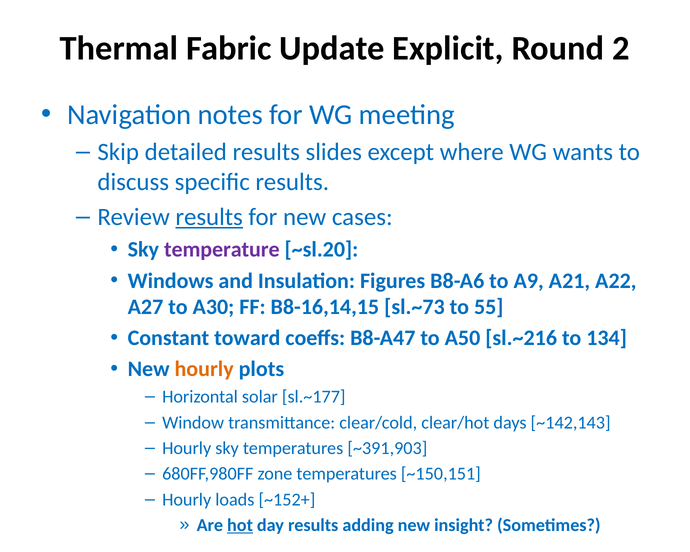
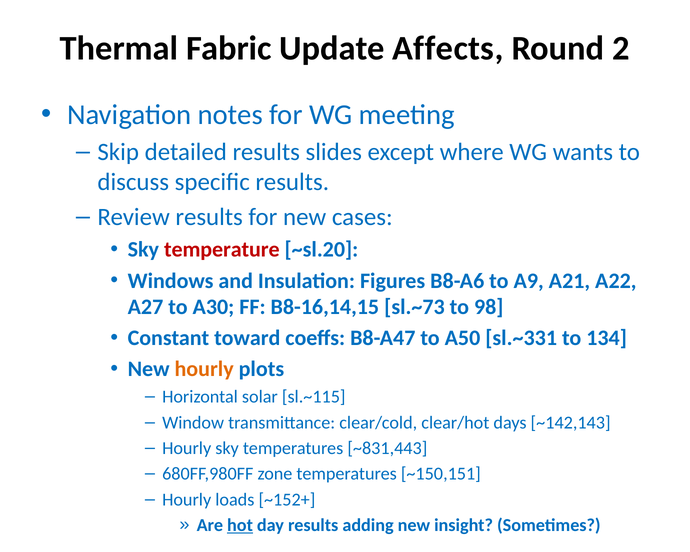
Explicit: Explicit -> Affects (448, 48)
results underline: present -> none (209, 217)
temperature colour: purple -> red (222, 250)
55: 55 -> 98 (489, 307)
sl.~216: sl.~216 -> sl.~331 (521, 338)
sl.~177: sl.~177 -> sl.~115 (314, 397)
~391,903: ~391,903 -> ~831,443 (387, 448)
